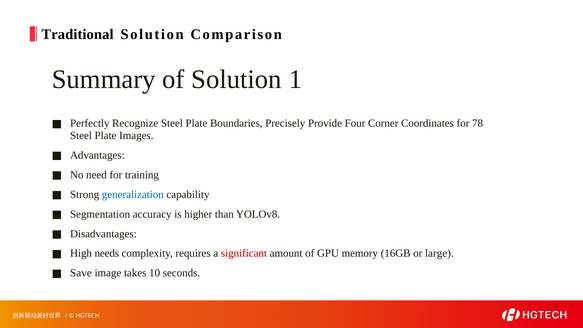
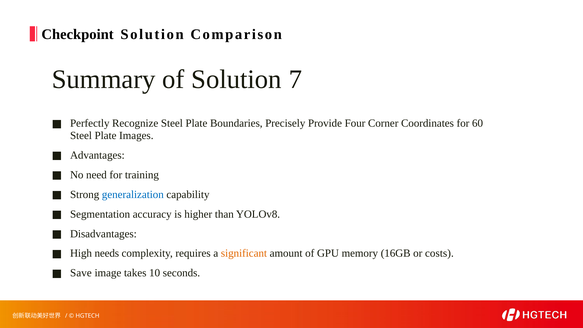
Traditional: Traditional -> Checkpoint (78, 34)
1: 1 -> 7 (295, 79)
78: 78 -> 60 (478, 123)
significant colour: red -> orange (244, 253)
large: large -> costs (439, 253)
